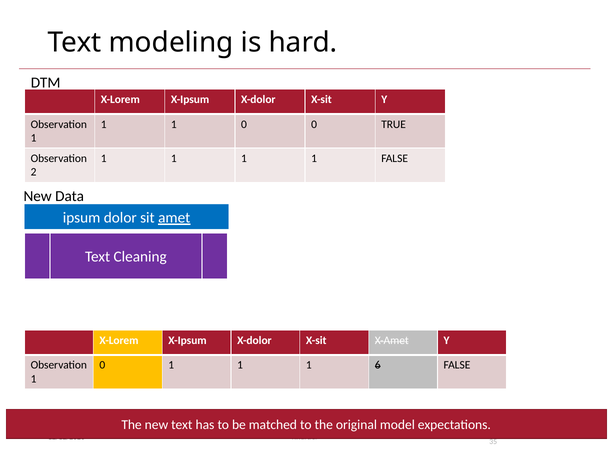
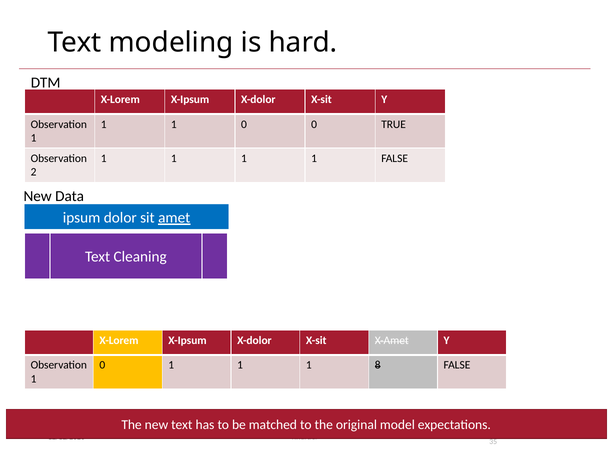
6: 6 -> 8 (378, 365)
